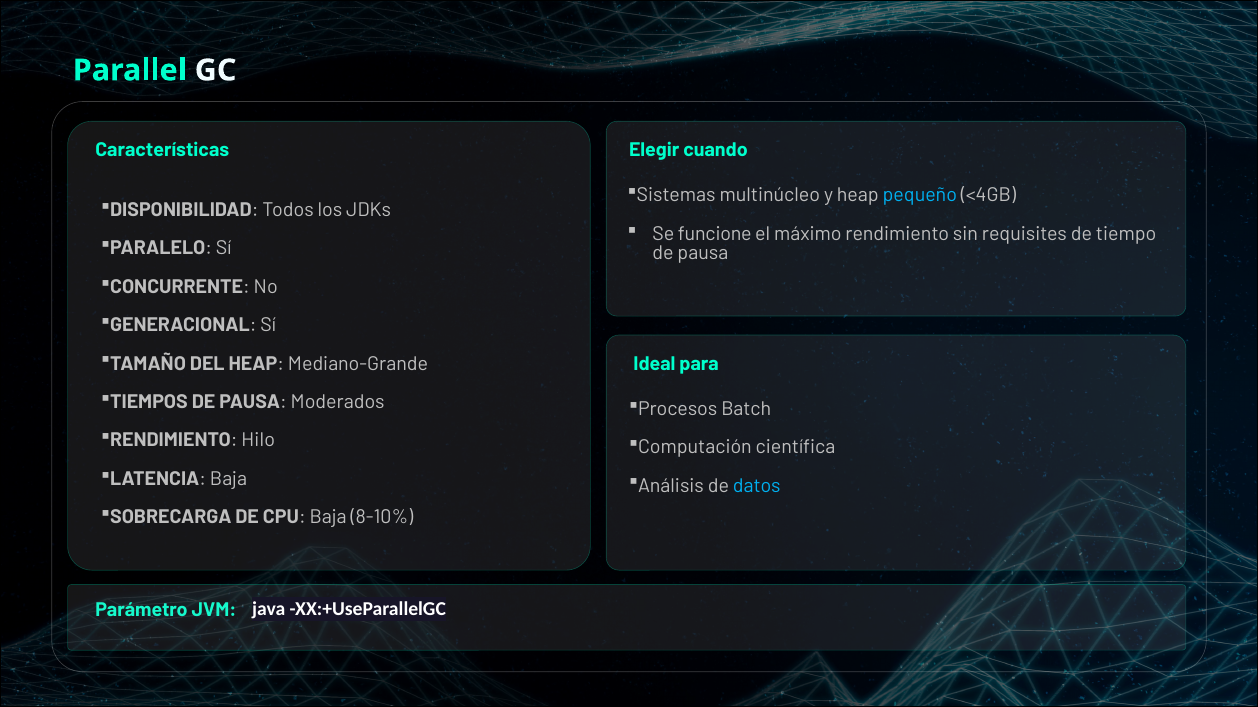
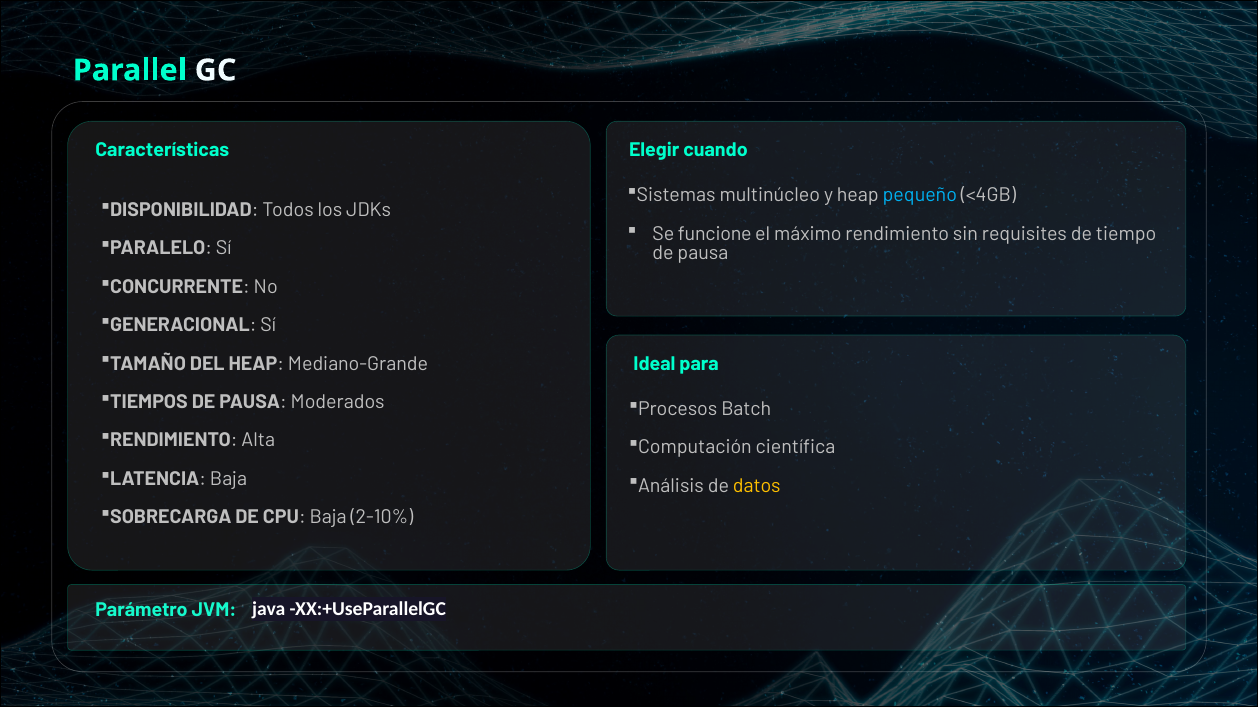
Hilo: Hilo -> Alta (258, 441)
datos colour: light blue -> yellow (757, 486)
8-10%: 8-10% -> 2-10% (382, 518)
